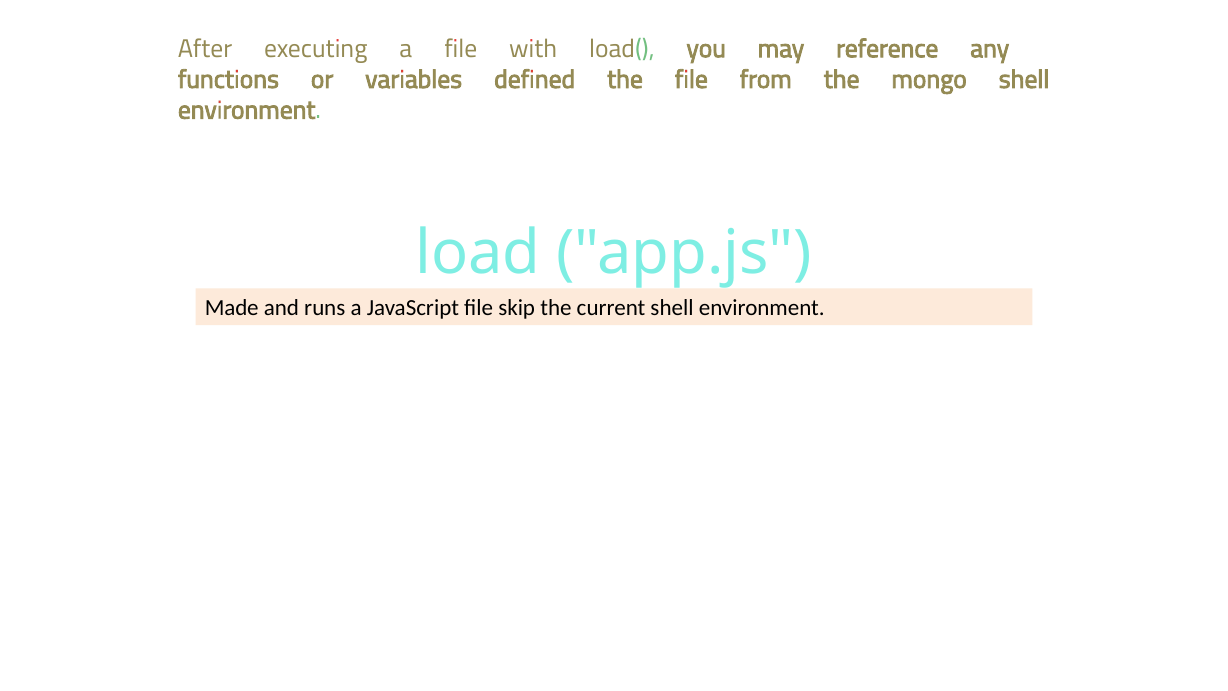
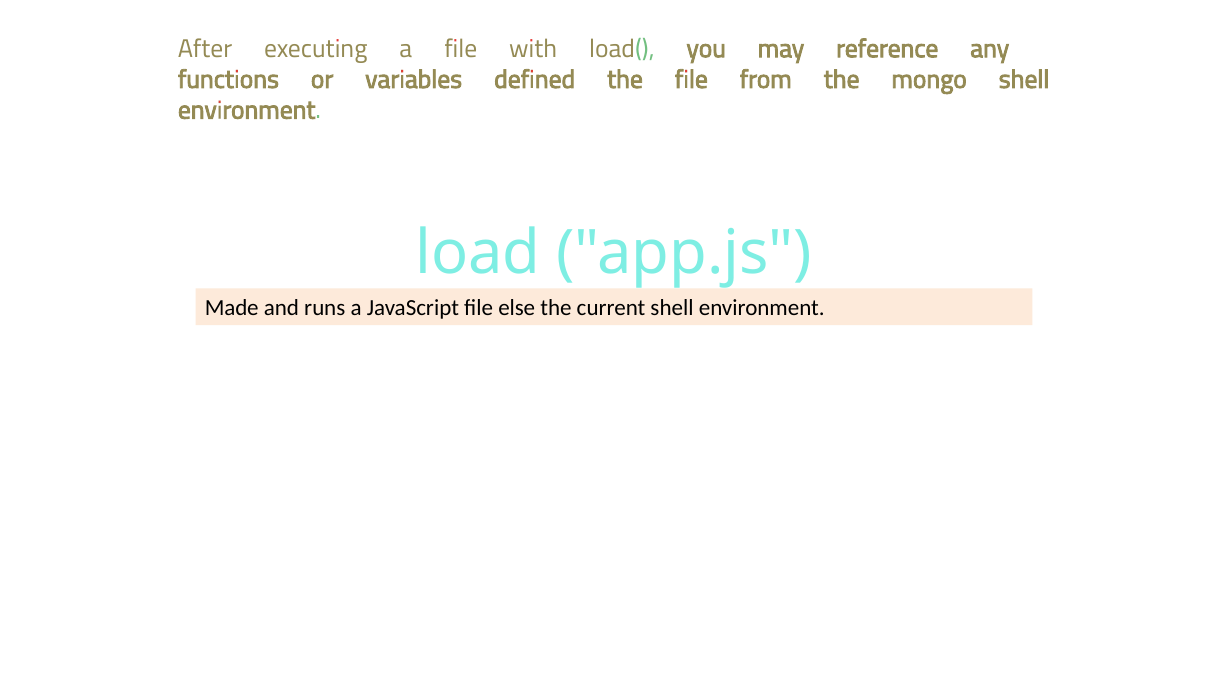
skip: skip -> else (517, 308)
